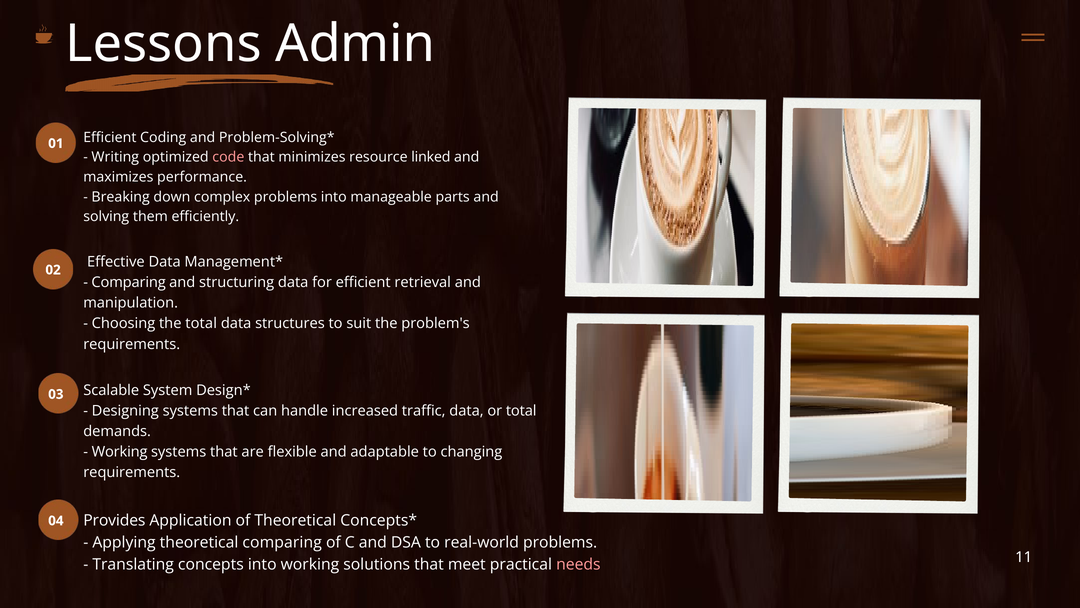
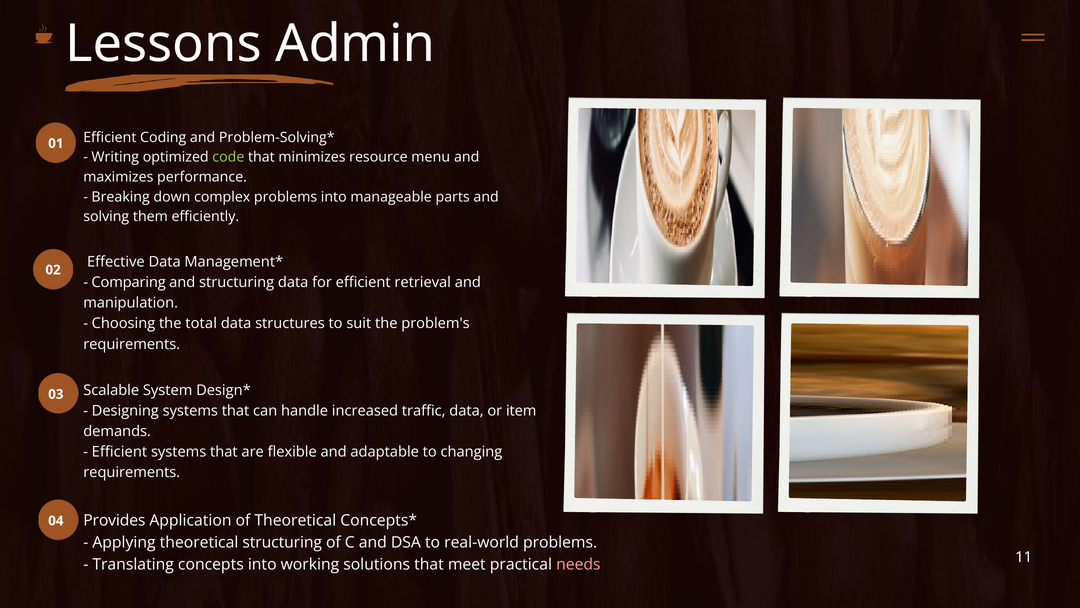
code colour: pink -> light green (228, 157)
linked: linked -> menu (431, 157)
or total: total -> item (521, 411)
Working: Working -> Efficient (119, 452)
theoretical comparing: comparing -> structuring (282, 542)
